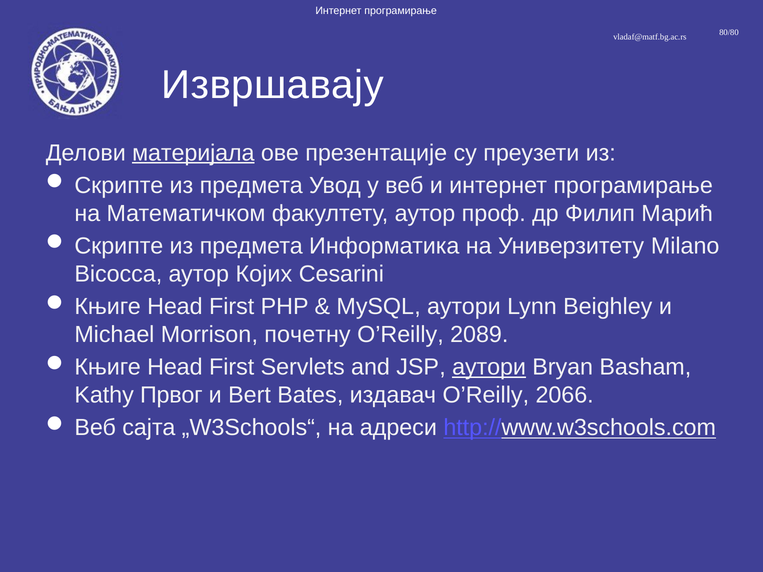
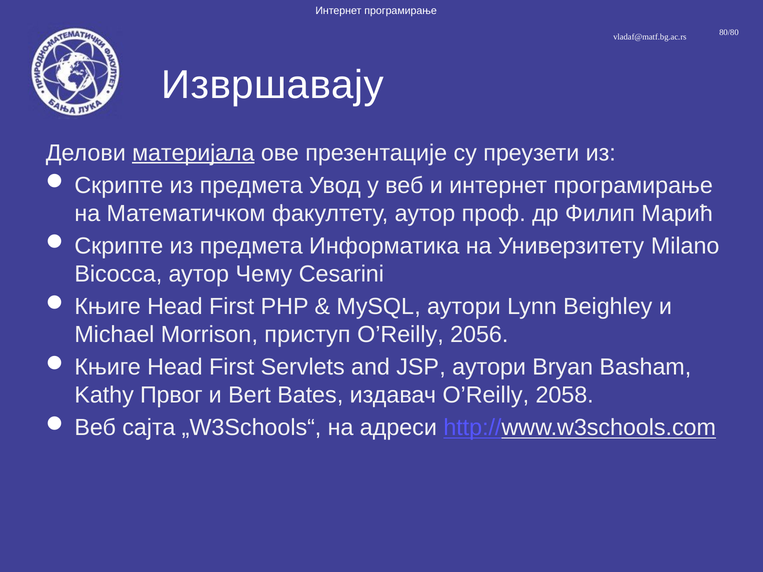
Којих: Којих -> Чему (264, 274)
почетну: почетну -> приступ (307, 335)
2089: 2089 -> 2056 (479, 335)
аутори underline: present -> none (489, 367)
2066: 2066 -> 2058 (565, 395)
